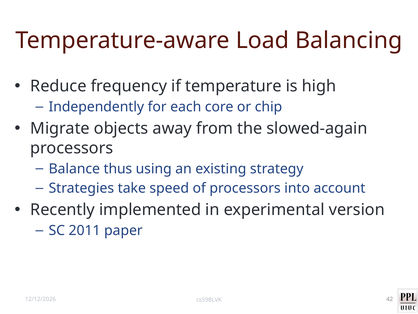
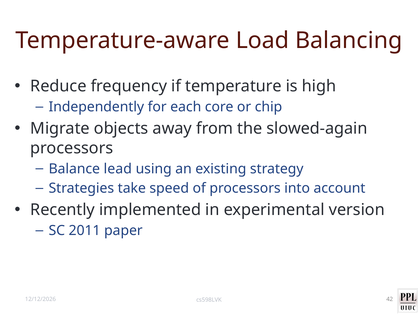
thus: thus -> lead (118, 169)
